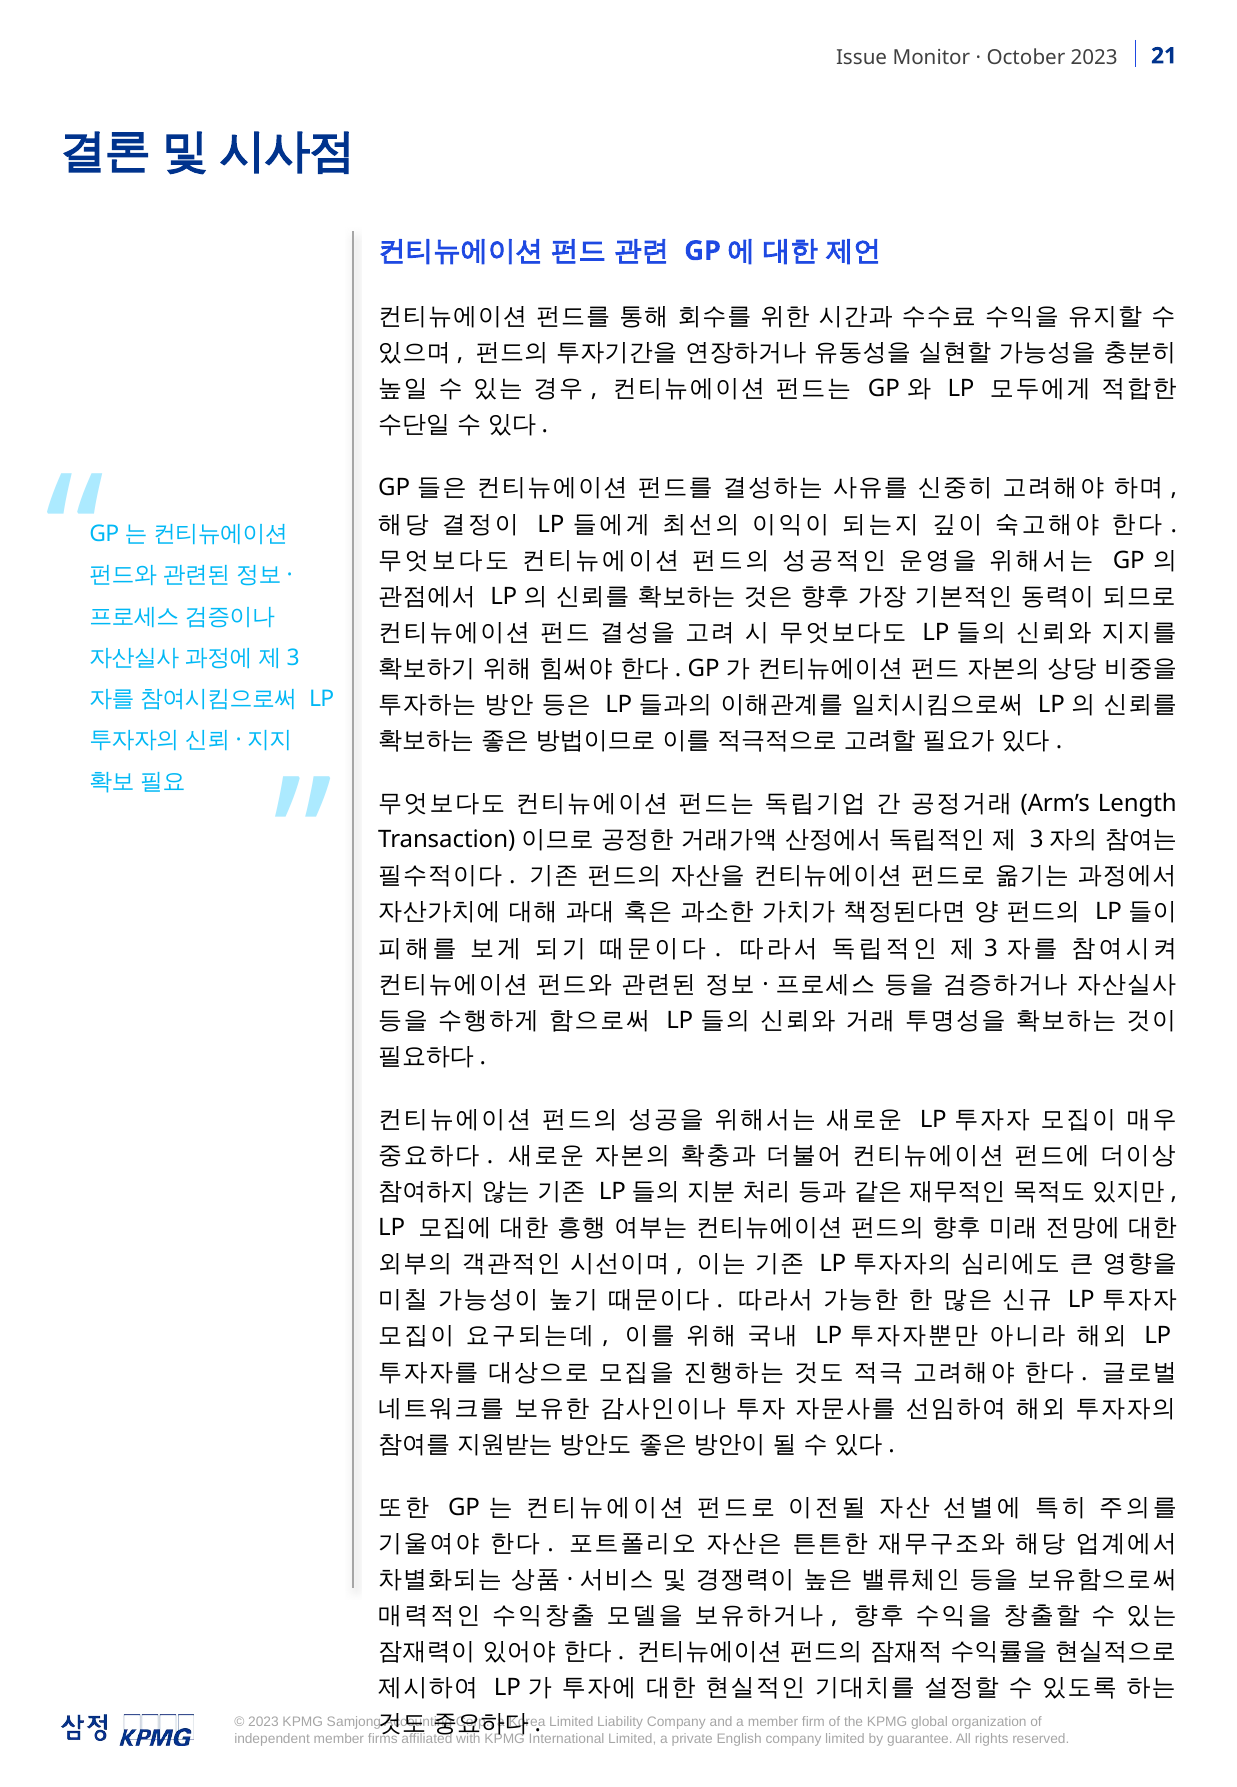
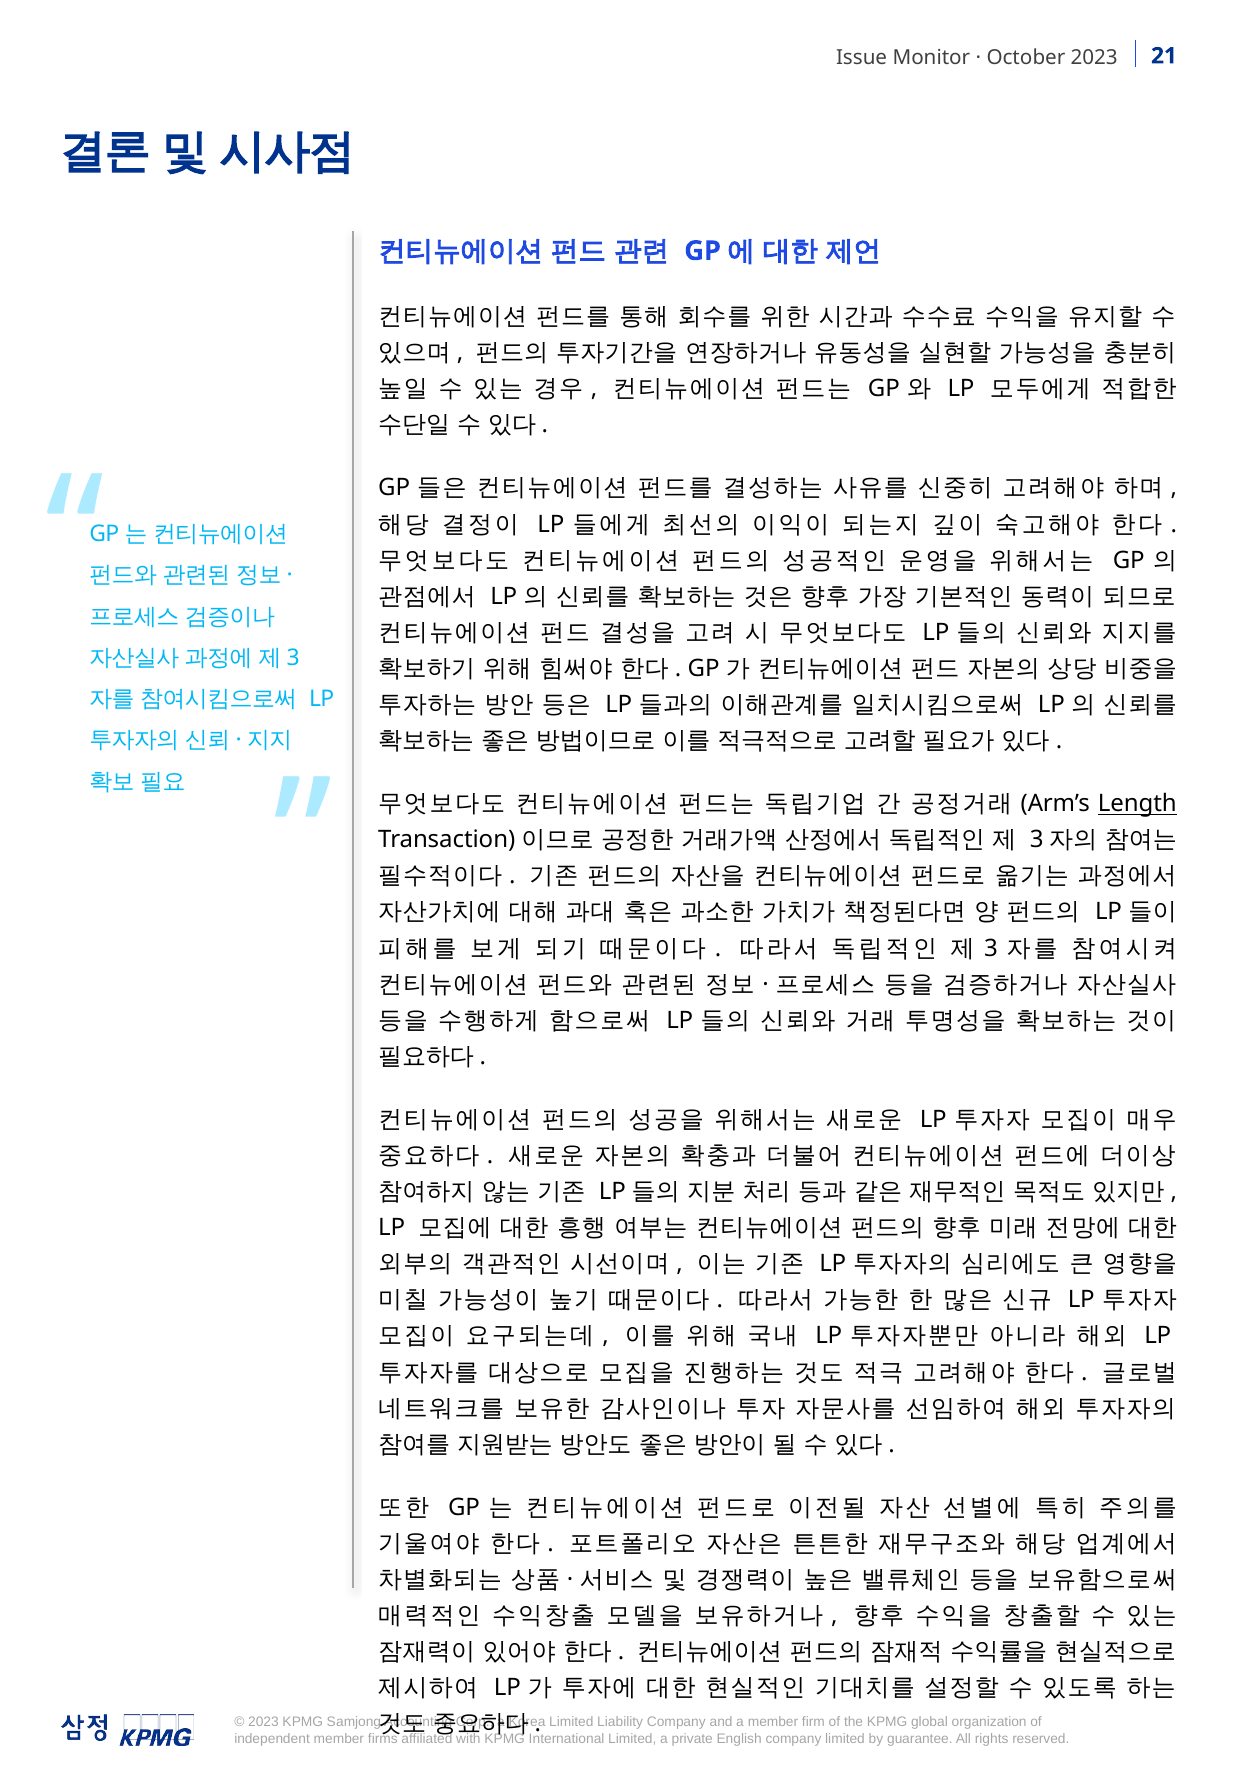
Length underline: none -> present (1137, 804)
